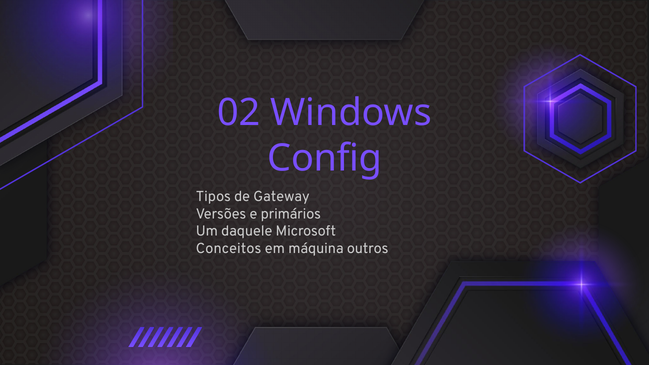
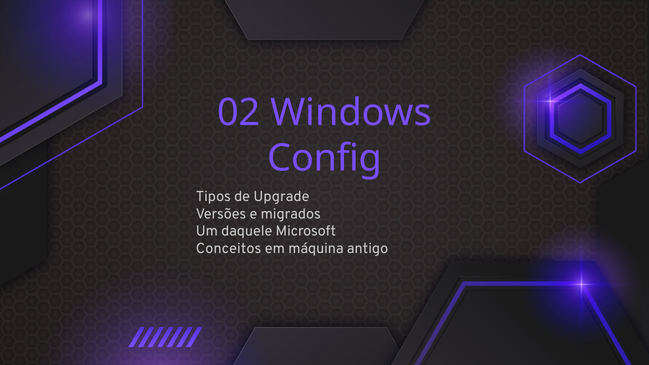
Gateway: Gateway -> Upgrade (281, 197)
primários: primários -> migrados (291, 214)
outros: outros -> antigo (368, 249)
